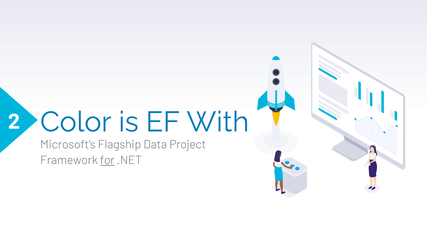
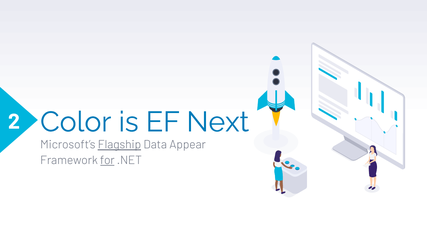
With: With -> Next (218, 122)
Flagship underline: none -> present (119, 145)
Project: Project -> Appear (188, 145)
